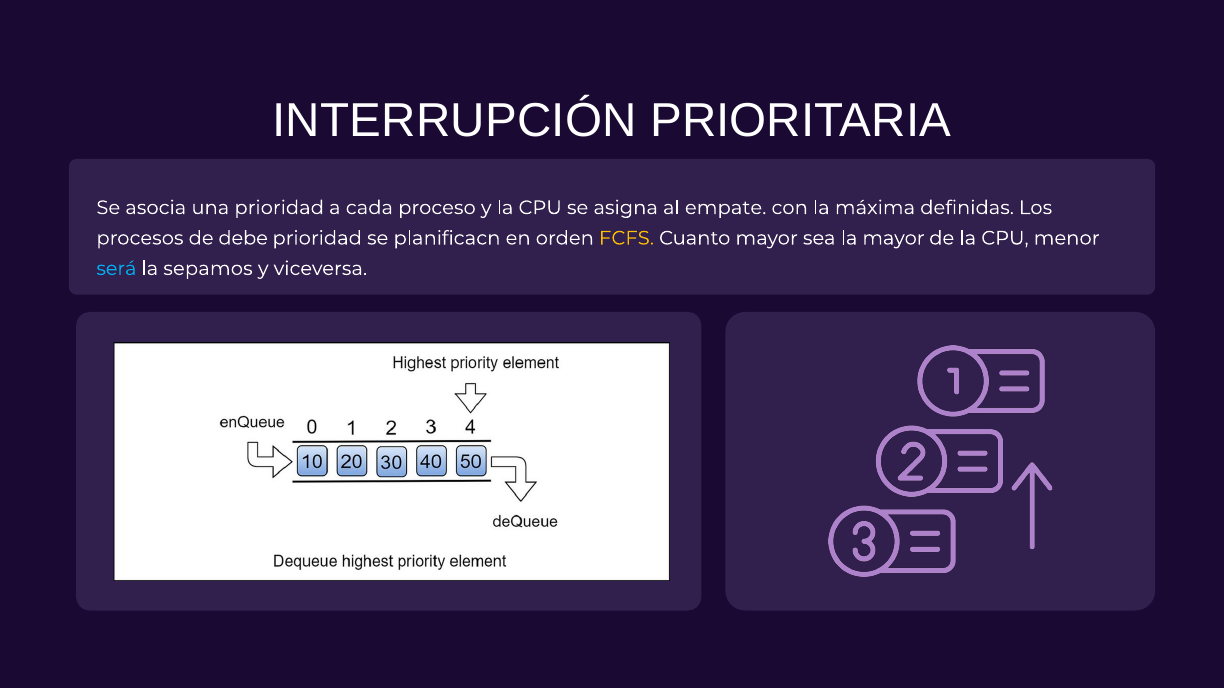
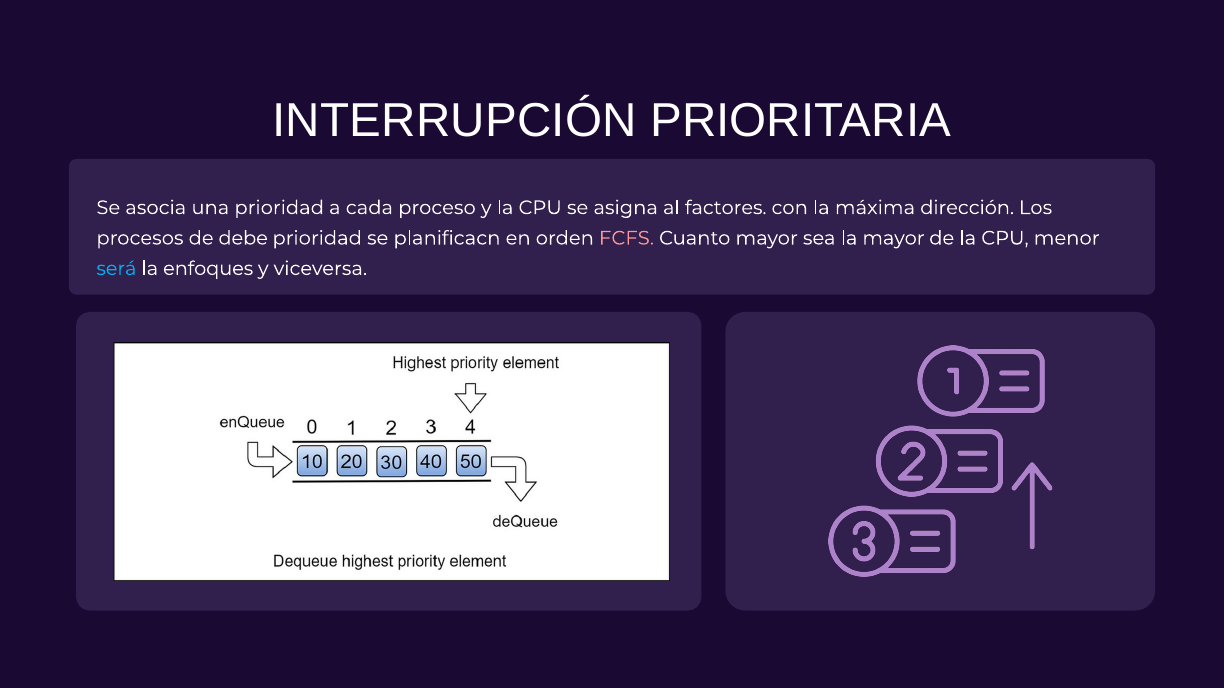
empate: empate -> factores (726, 208)
definidas: definidas -> dirección (967, 208)
FCFS colour: yellow -> pink (626, 238)
sepamos: sepamos -> enfoques (208, 269)
